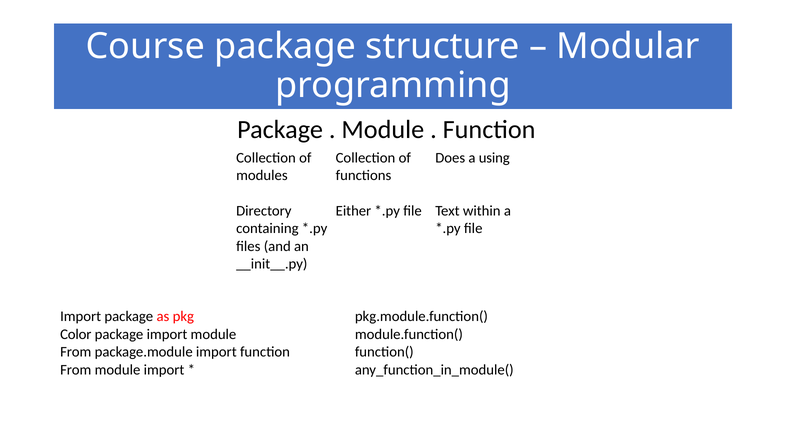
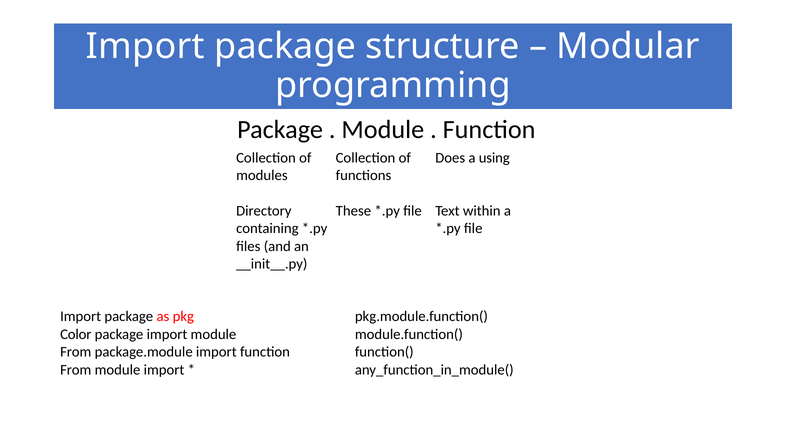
Course: Course -> Import (145, 47)
Either: Either -> These (353, 211)
